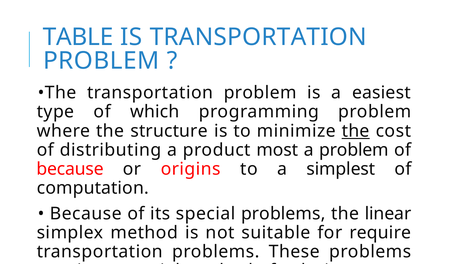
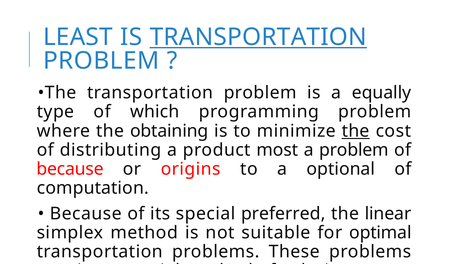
TABLE: TABLE -> LEAST (78, 37)
TRANSPORTATION underline: none -> present (258, 37)
easiest: easiest -> equally (382, 93)
structure: structure -> obtaining (169, 131)
simplest: simplest -> optional (341, 169)
special problems: problems -> preferred (283, 214)
for require: require -> optimal (380, 233)
